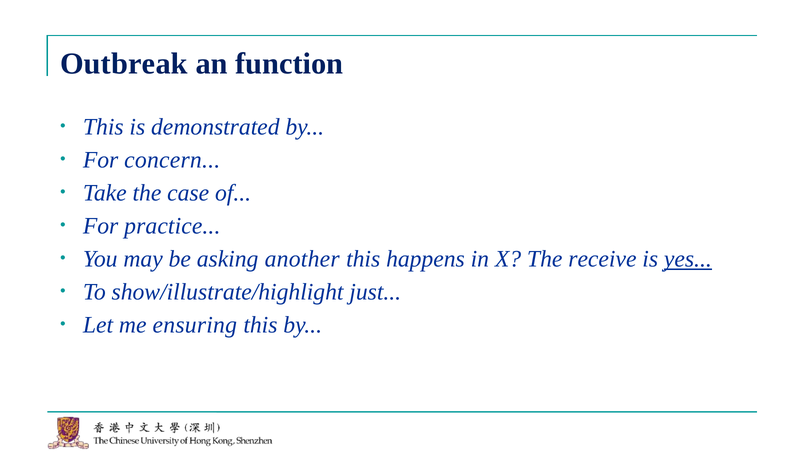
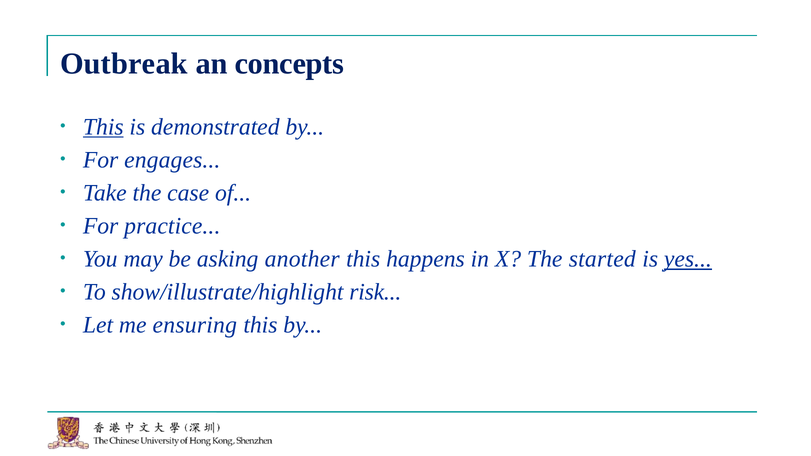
function: function -> concepts (289, 64)
This underline: none -> present (103, 127)
concern: concern -> engages (172, 160)
receive: receive -> started (602, 259)
just: just -> risk (375, 292)
